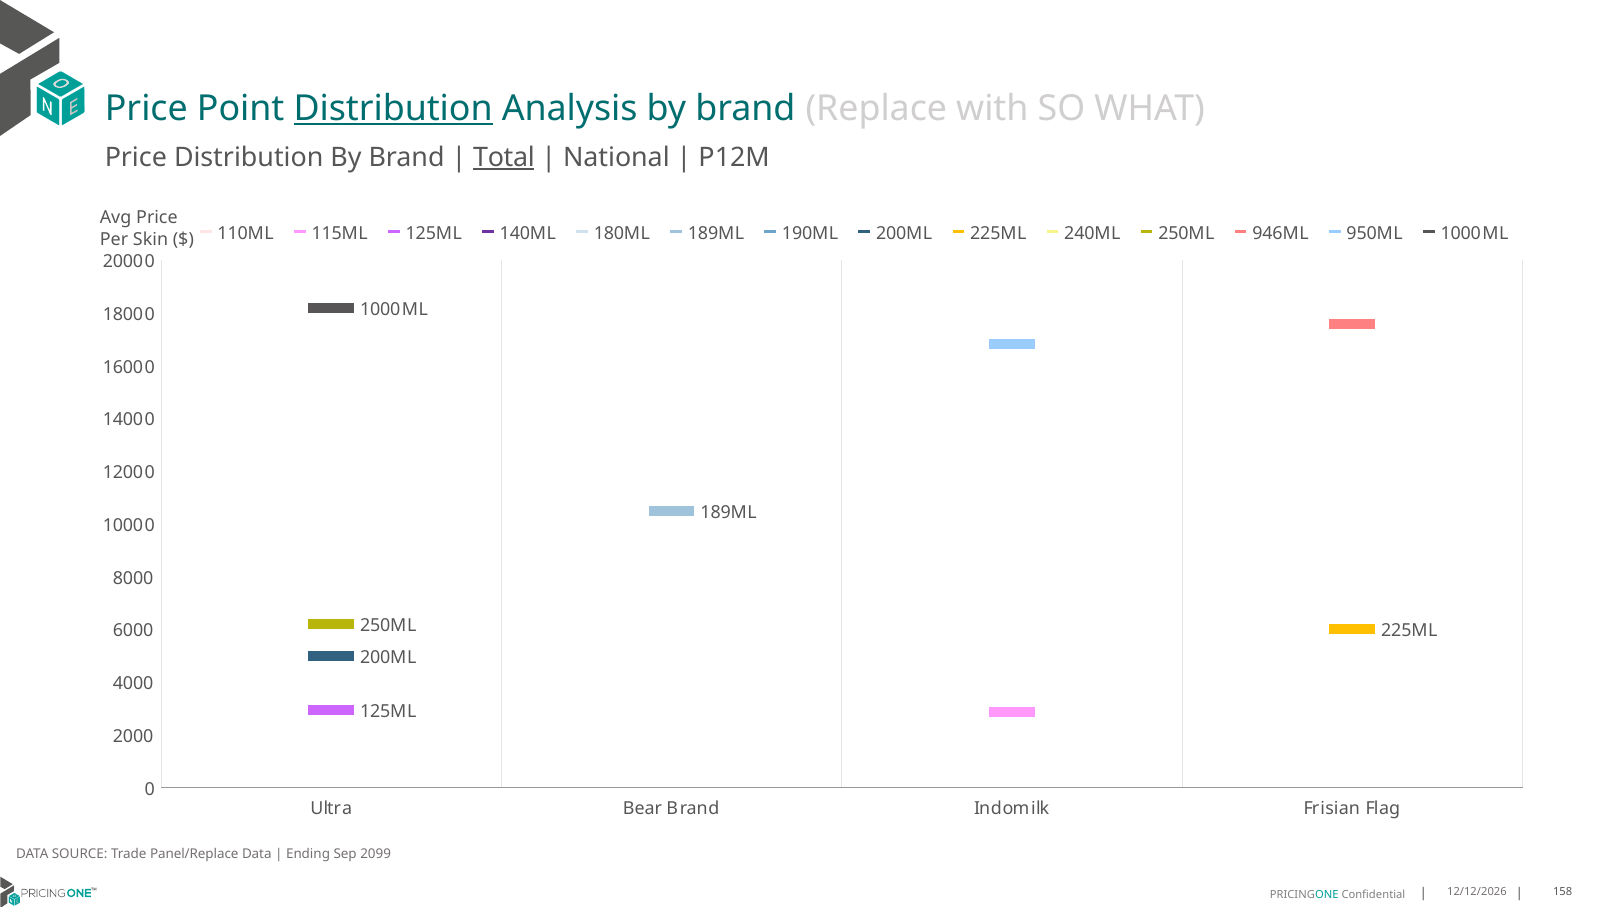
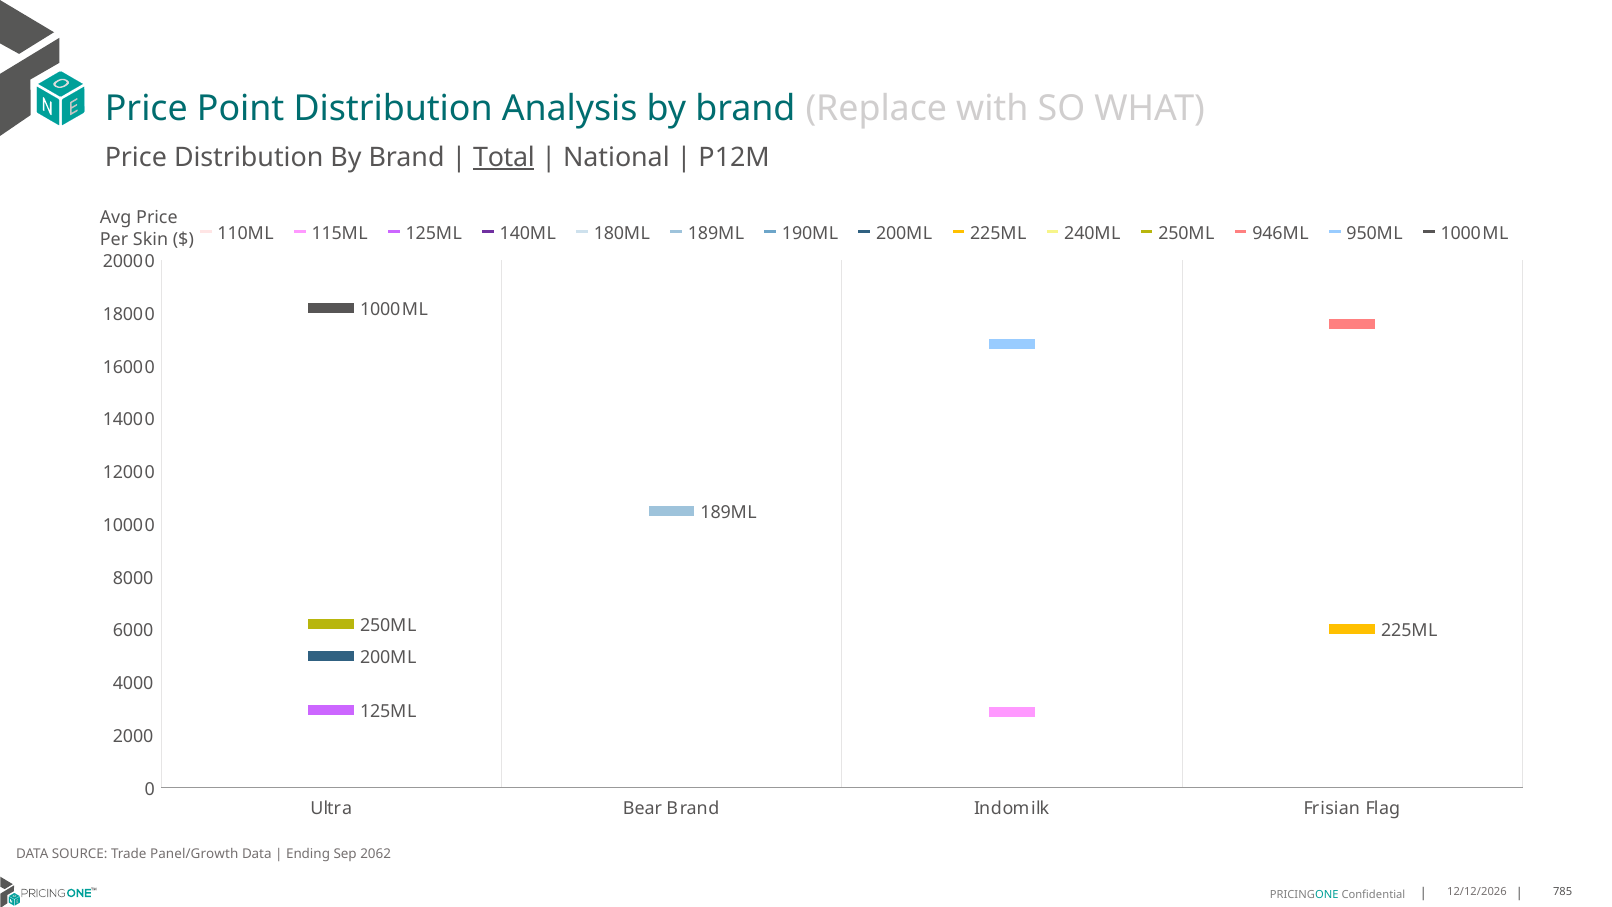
Distribution underline: present -> none (393, 108)
Panel/Replace: Panel/Replace -> Panel/Growth (194, 854)
2099: 2099 -> 2062 (376, 854)
158: 158 -> 785 (1563, 892)
